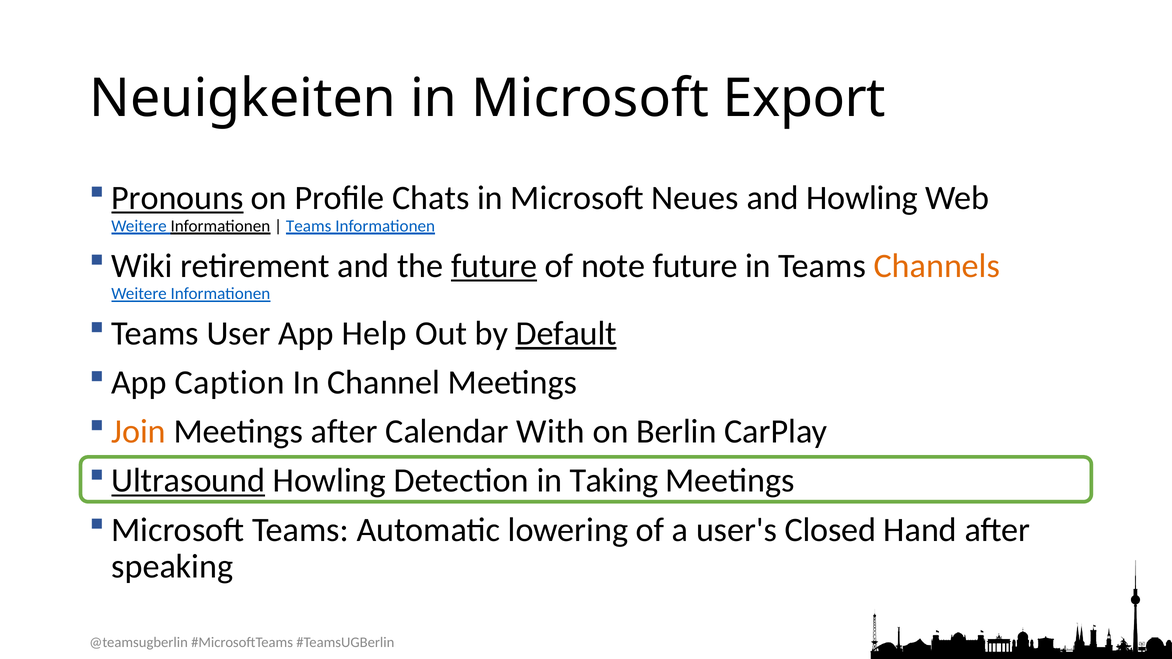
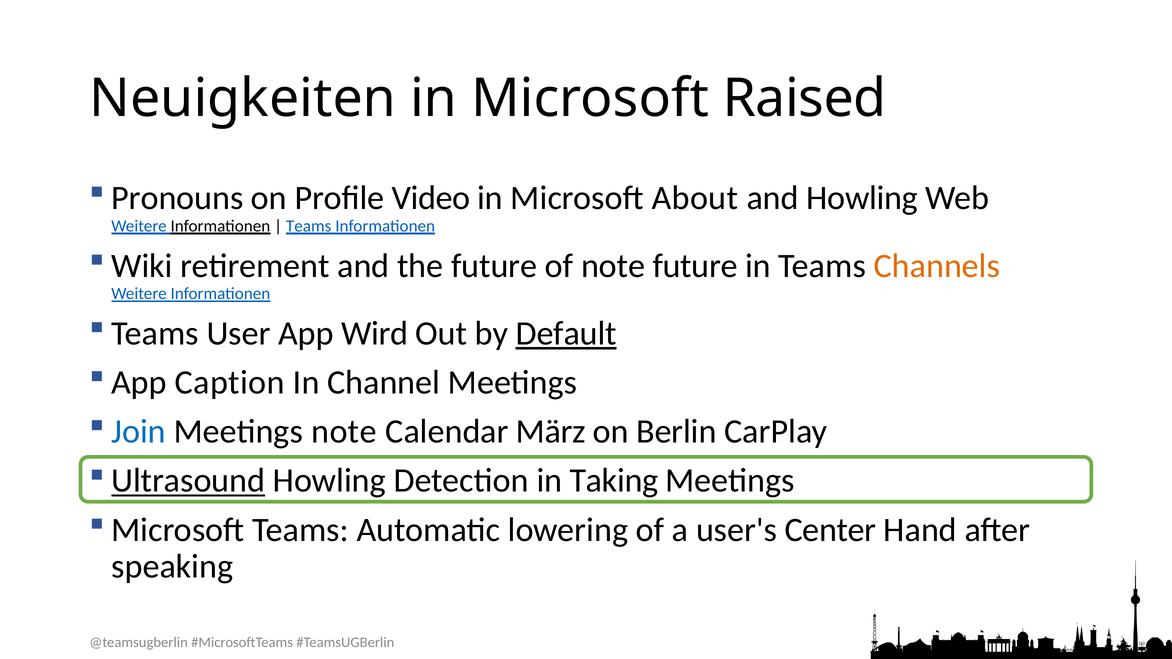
Export: Export -> Raised (804, 98)
Pronouns underline: present -> none (177, 198)
Chats: Chats -> Video (431, 198)
Neues: Neues -> About (695, 198)
future underline: present -> none (494, 266)
Help: Help -> Wird (375, 334)
Join colour: orange -> blue (139, 432)
Meetings after: after -> note (344, 432)
With: With -> März (551, 432)
Closed: Closed -> Center (830, 530)
